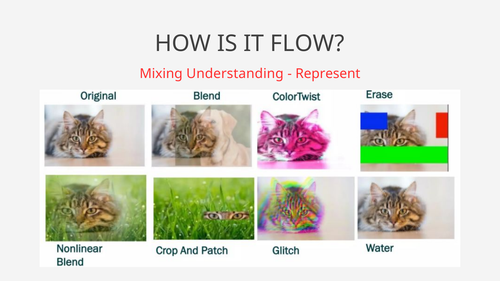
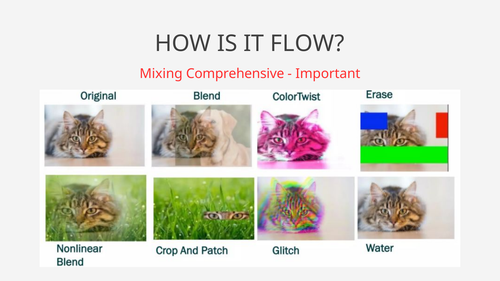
Understanding: Understanding -> Comprehensive (235, 74)
Represent: Represent -> Important (328, 74)
